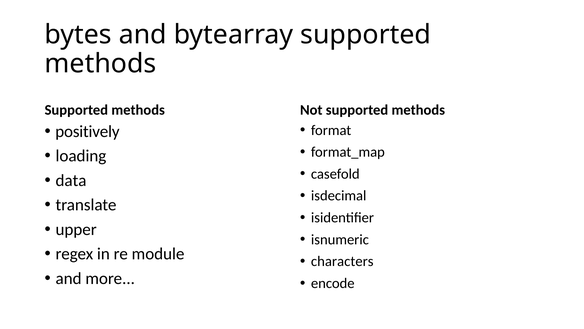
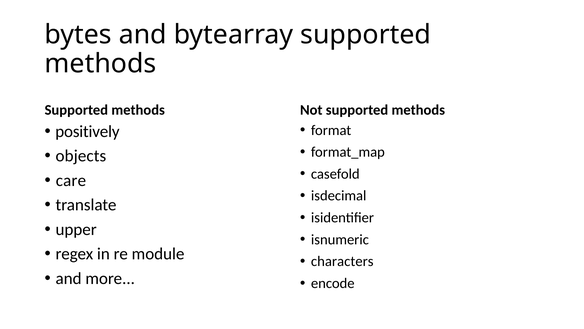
loading: loading -> objects (81, 156)
data: data -> care (71, 180)
